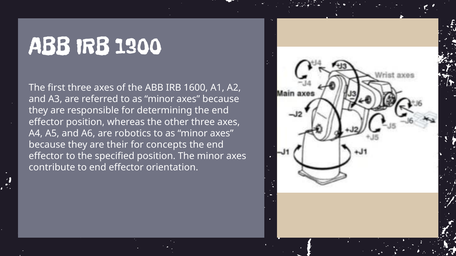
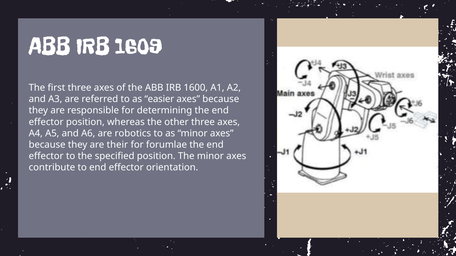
1300: 1300 -> 1609 (139, 47)
referred to as minor: minor -> easier (159, 99)
concepts: concepts -> forumlae (167, 145)
